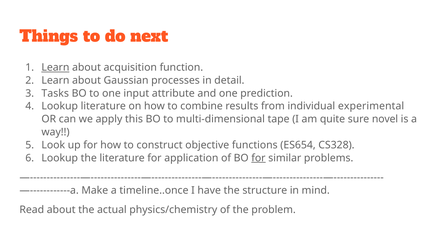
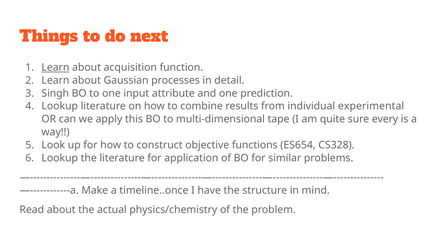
Tasks: Tasks -> Singh (55, 93)
novel: novel -> every (385, 119)
for underline: present -> none (258, 158)
